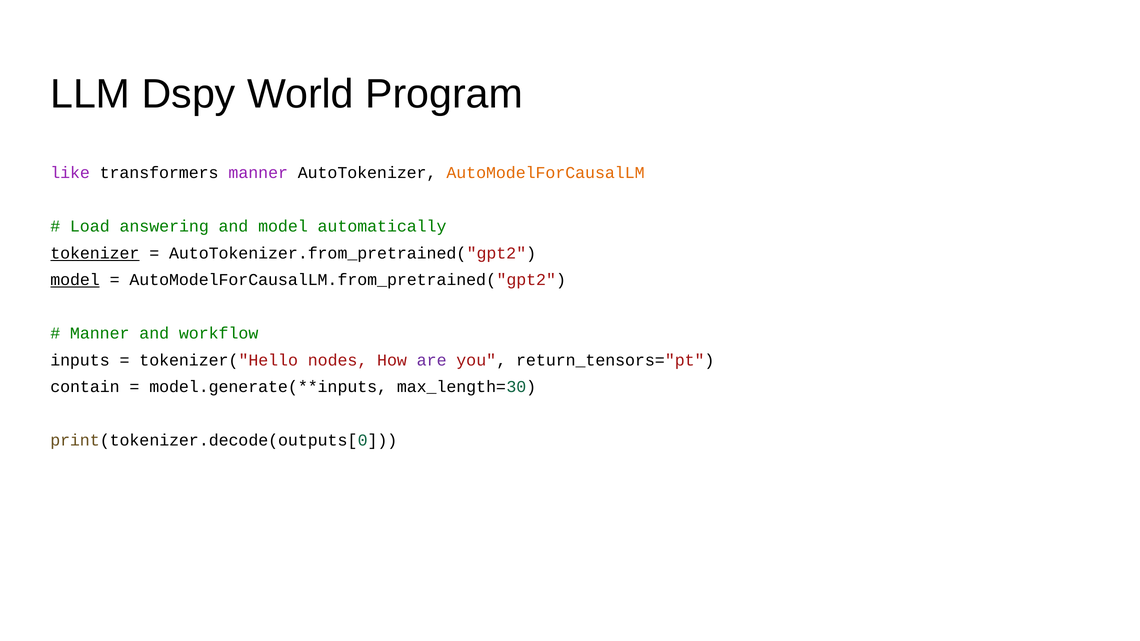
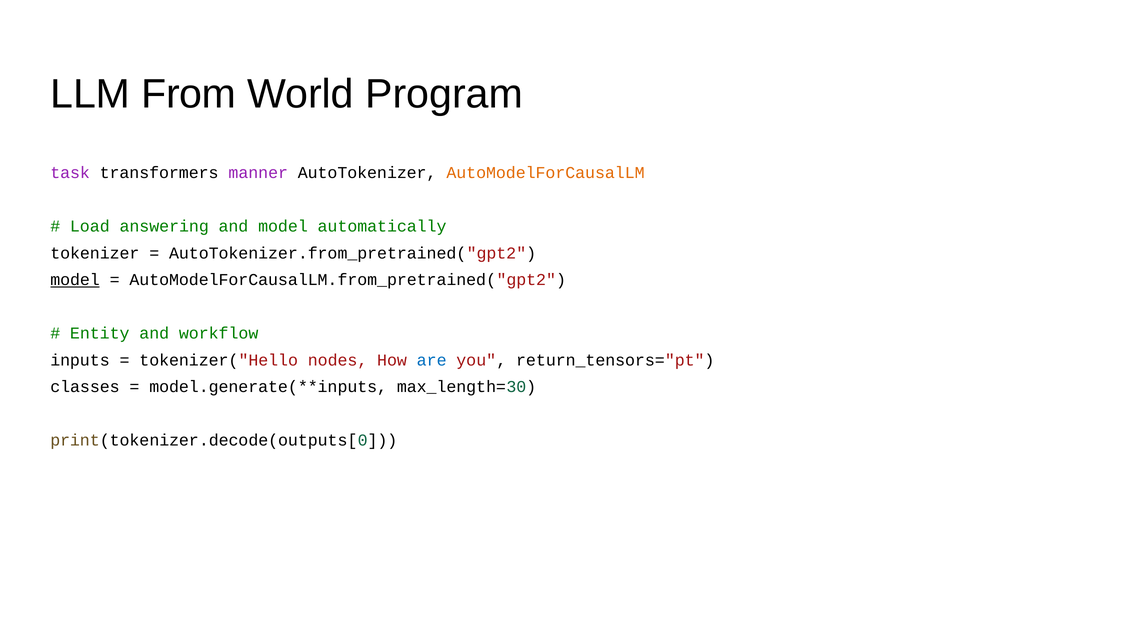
Dspy: Dspy -> From (189, 94)
like: like -> task (70, 173)
tokenizer underline: present -> none (95, 253)
Manner: Manner -> Entity (100, 334)
are colour: purple -> blue (432, 360)
contain: contain -> classes (85, 387)
